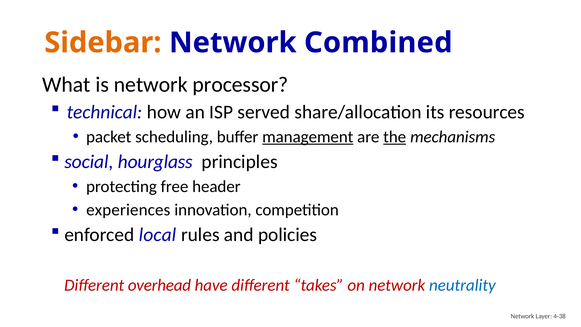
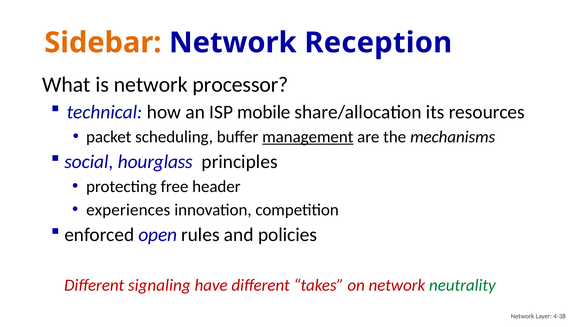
Combined: Combined -> Reception (378, 43)
served: served -> mobile (264, 112)
the underline: present -> none (395, 137)
local: local -> open (158, 235)
overhead: overhead -> signaling (159, 285)
neutrality colour: blue -> green (462, 285)
